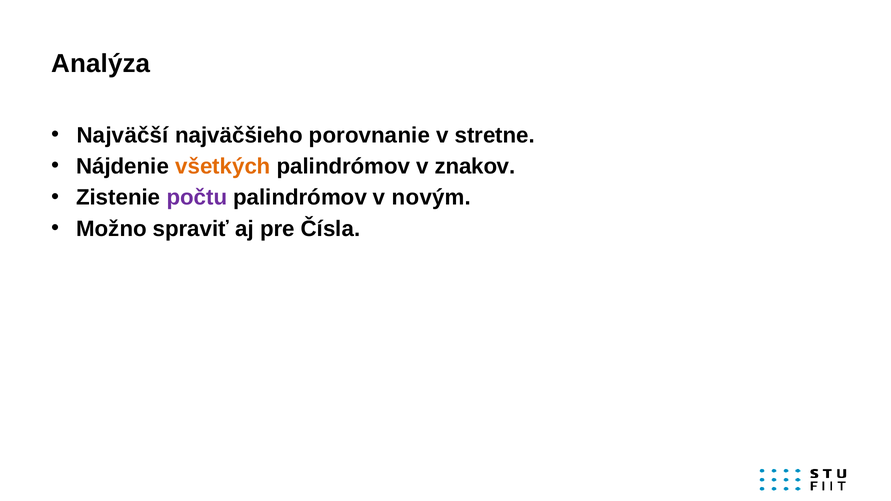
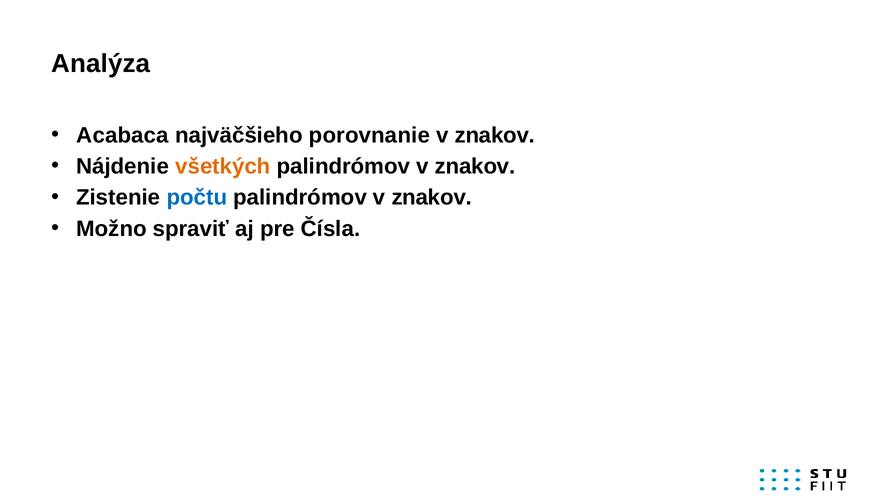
Najväčší: Najväčší -> Acabaca (123, 135)
stretne: stretne -> znakov (495, 135)
počtu colour: purple -> blue (197, 198)
novým: novým -> znakov (432, 198)
